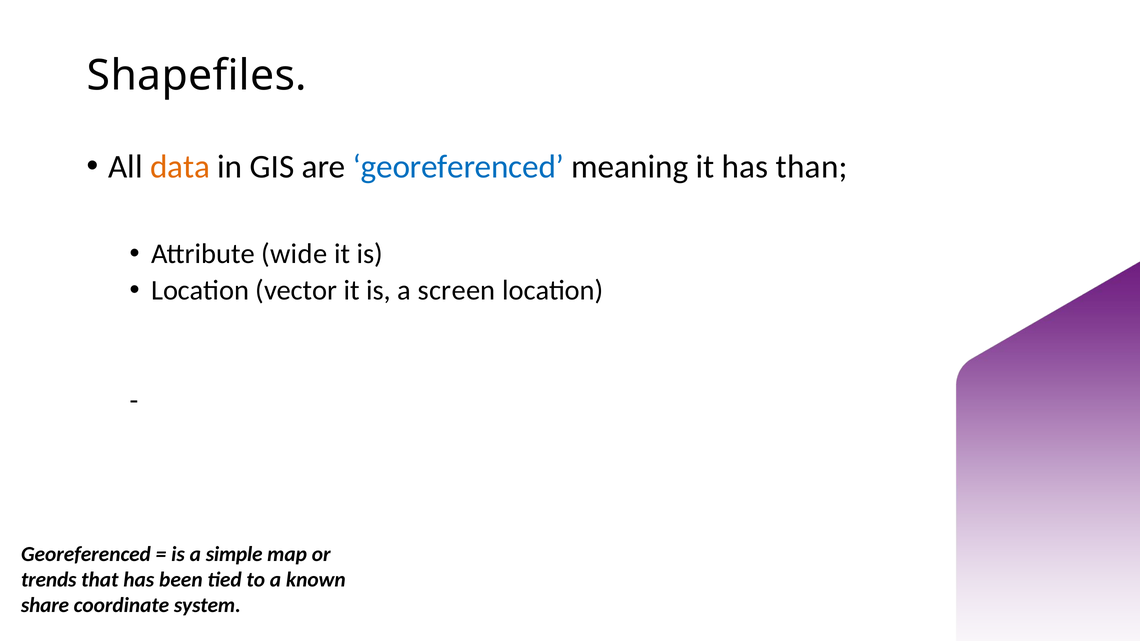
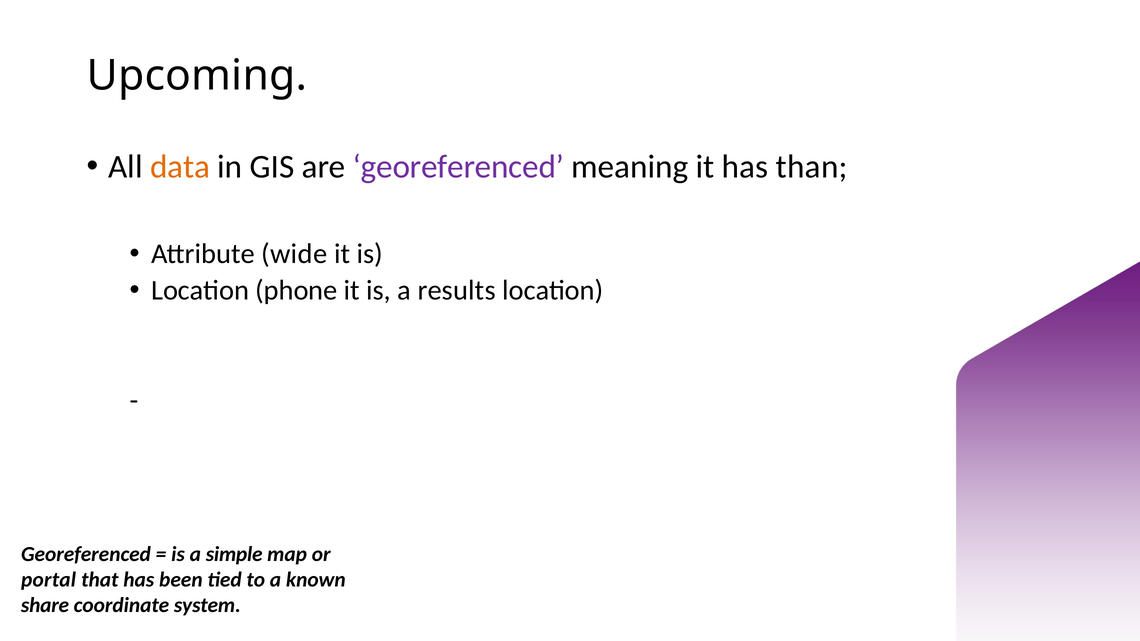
Shapefiles: Shapefiles -> Upcoming (197, 76)
georeferenced colour: blue -> purple (458, 167)
vector: vector -> phone (296, 291)
screen: screen -> results (457, 291)
trends: trends -> portal (49, 580)
